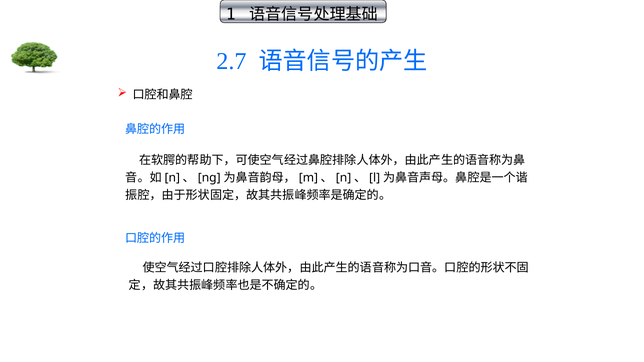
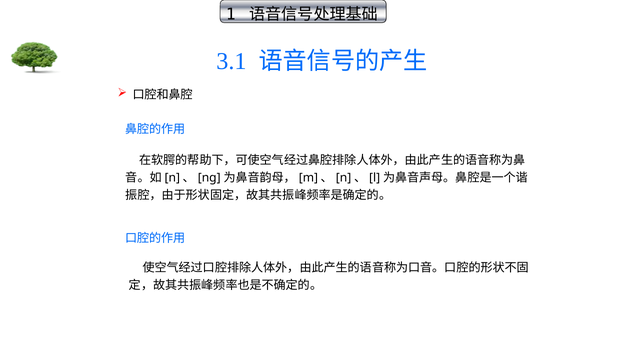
2.7: 2.7 -> 3.1 (231, 61)
